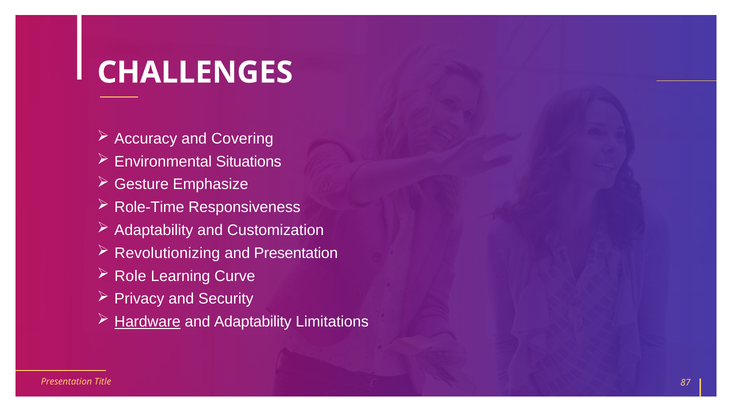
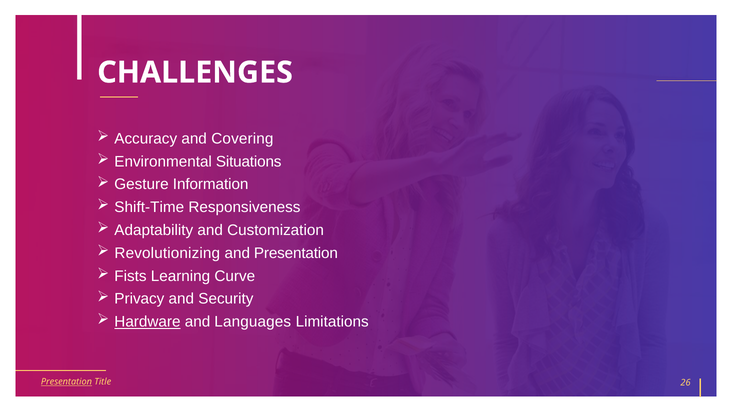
Emphasize: Emphasize -> Information (211, 184)
Role-Time: Role-Time -> Shift-Time (149, 207)
Role: Role -> Fists (130, 276)
and Adaptability: Adaptability -> Languages (253, 322)
Presentation underline: none -> present (66, 381)
87: 87 -> 26 (686, 382)
